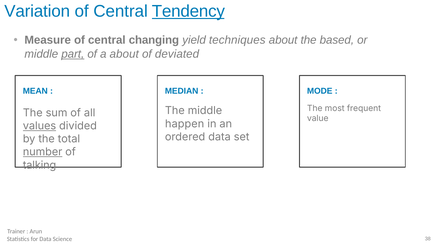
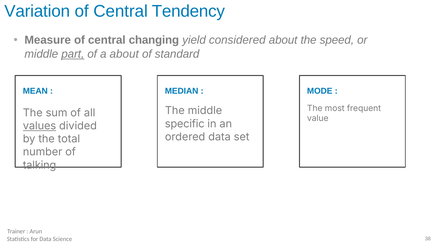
Tendency underline: present -> none (188, 11)
techniques: techniques -> considered (237, 40)
based: based -> speed (337, 40)
deviated: deviated -> standard (177, 54)
happen: happen -> specific (185, 124)
number underline: present -> none (43, 152)
